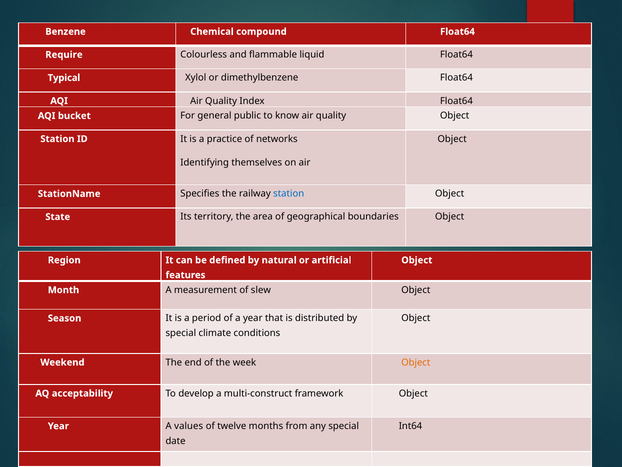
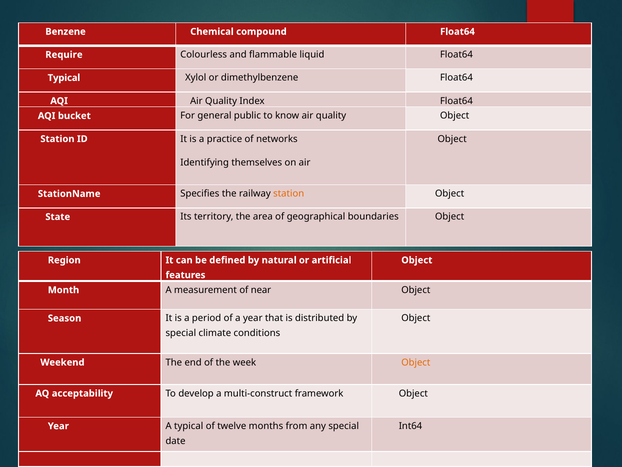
station colour: blue -> orange (289, 194)
slew: slew -> near (261, 290)
A values: values -> typical (189, 426)
